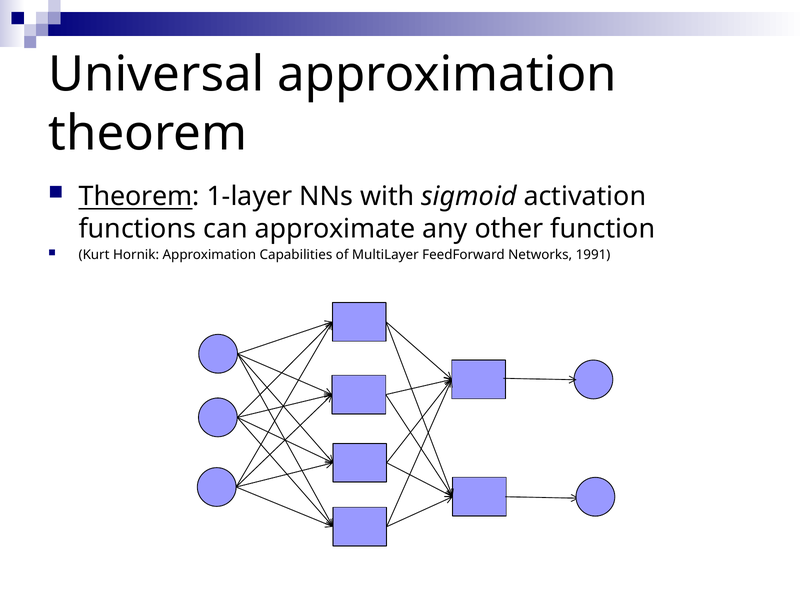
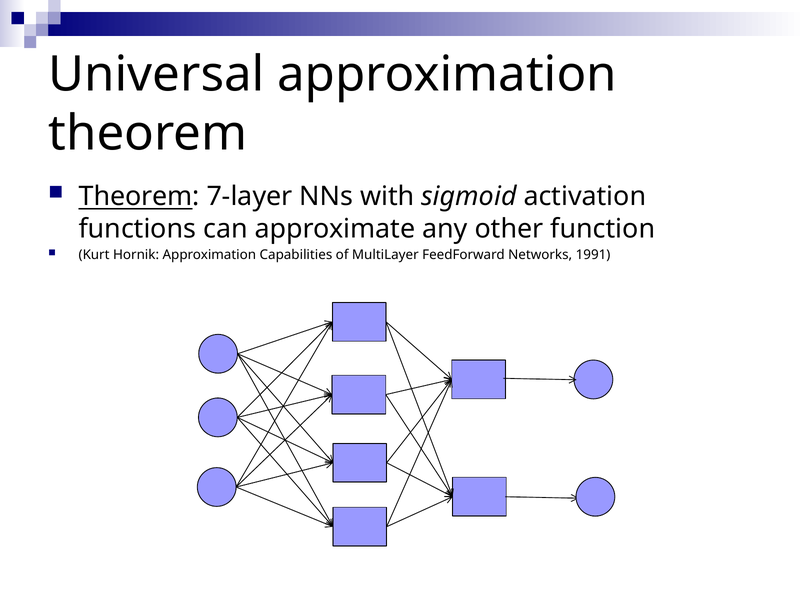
1-layer: 1-layer -> 7-layer (250, 197)
